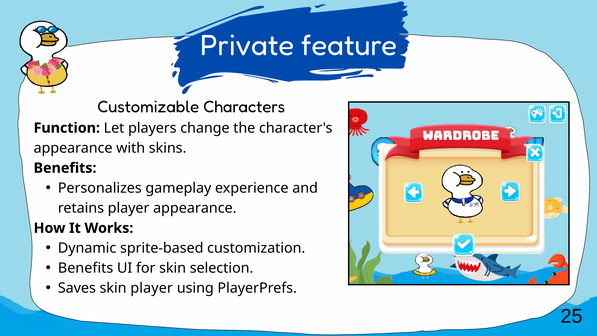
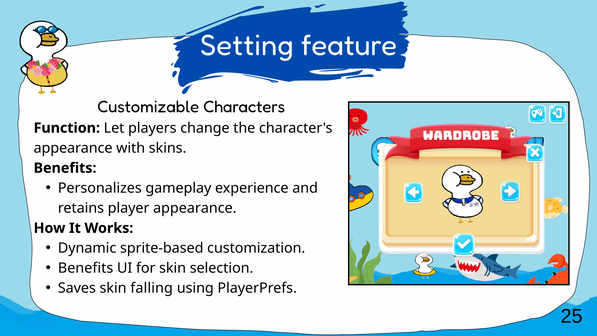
Private: Private -> Setting (247, 45)
skin player: player -> falling (152, 288)
